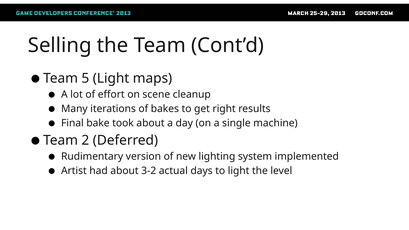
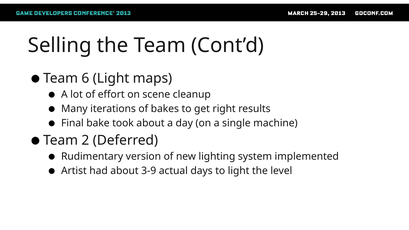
5: 5 -> 6 (85, 78)
3-2: 3-2 -> 3-9 (149, 171)
